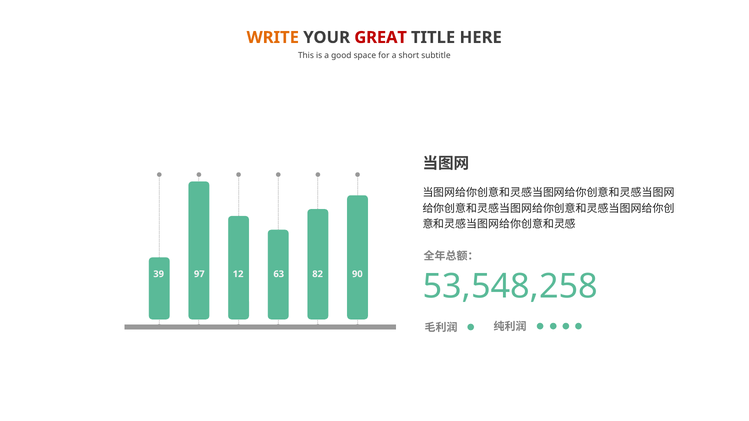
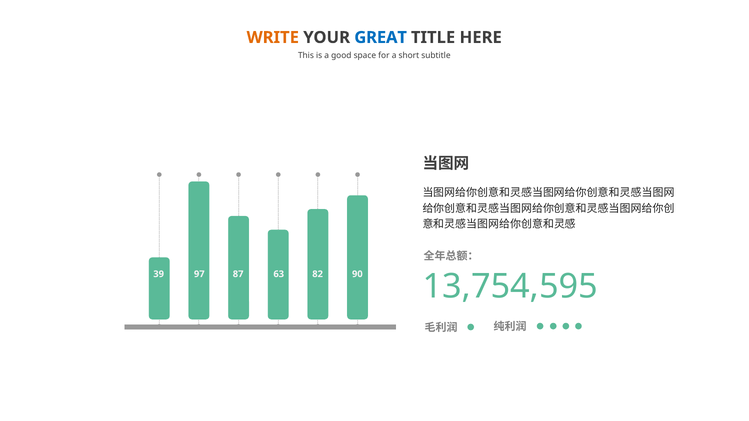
GREAT colour: red -> blue (381, 38)
12: 12 -> 87 (238, 274)
53,548,258: 53,548,258 -> 13,754,595 (510, 287)
